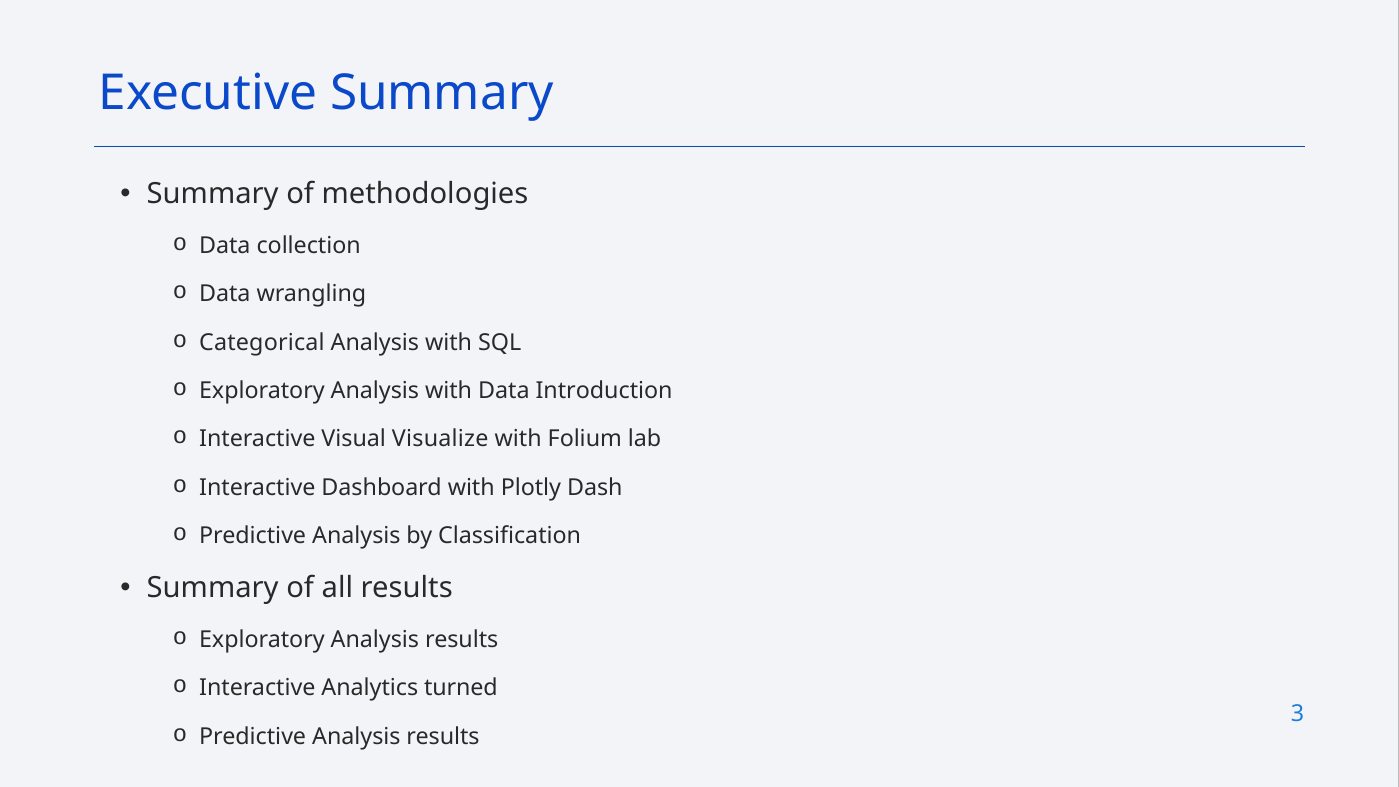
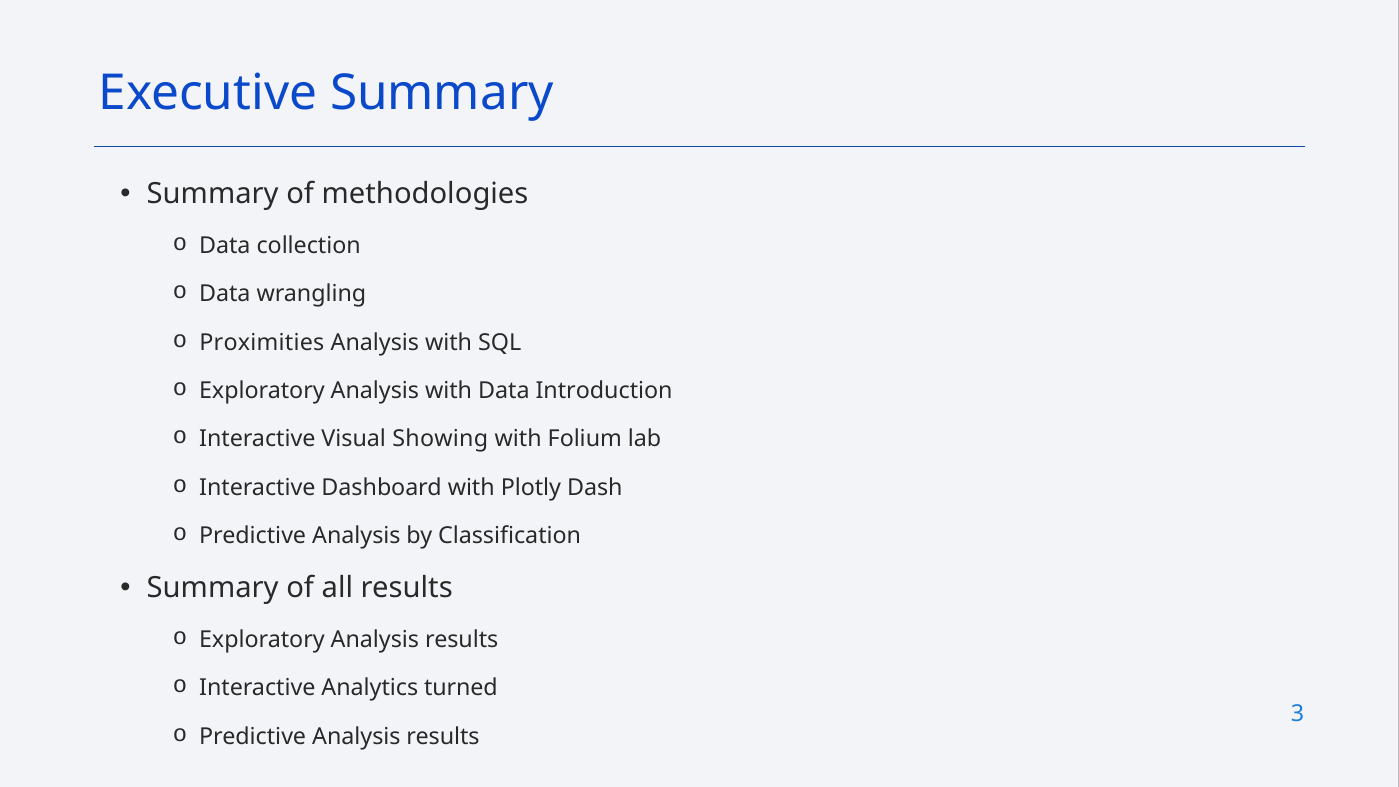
Categorical: Categorical -> Proximities (262, 342)
Visualize: Visualize -> Showing (440, 439)
